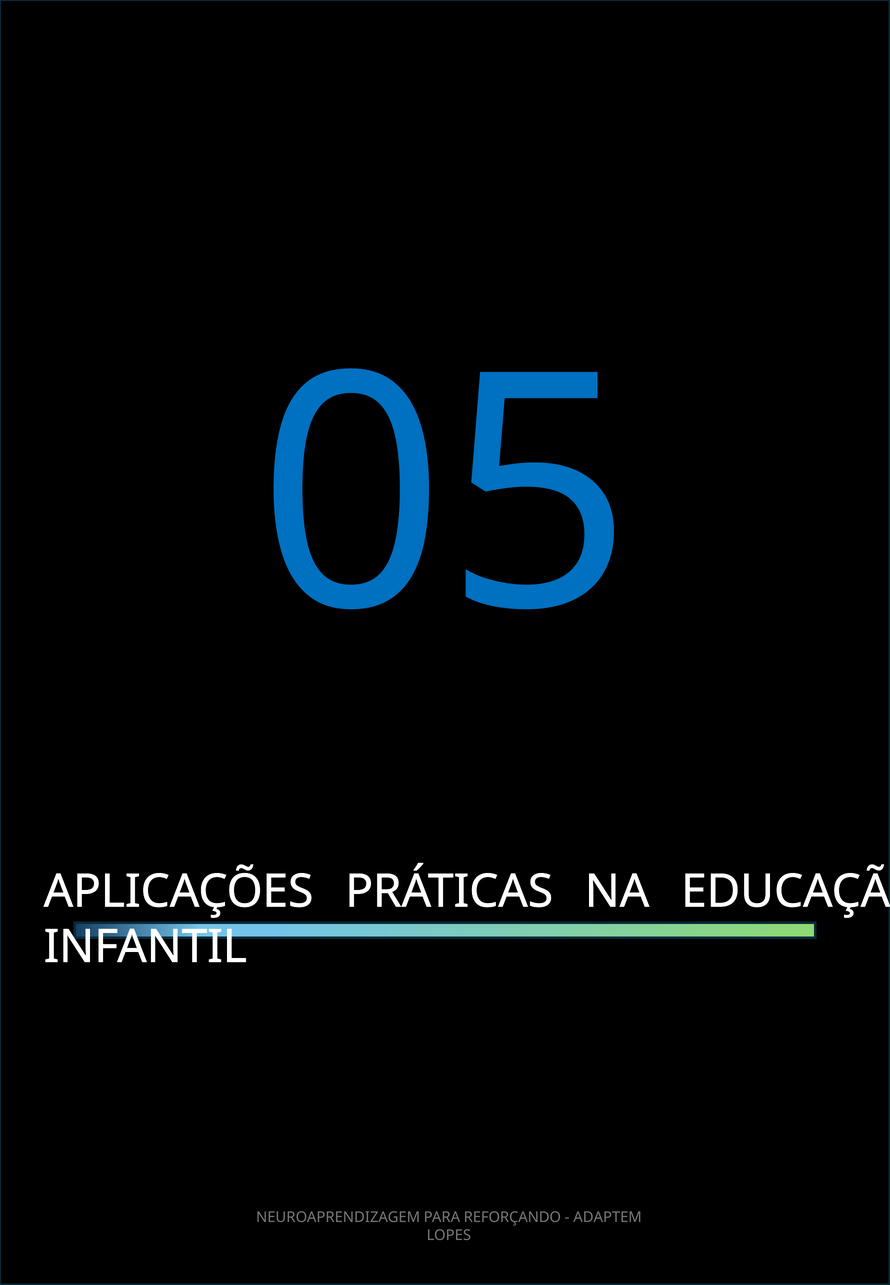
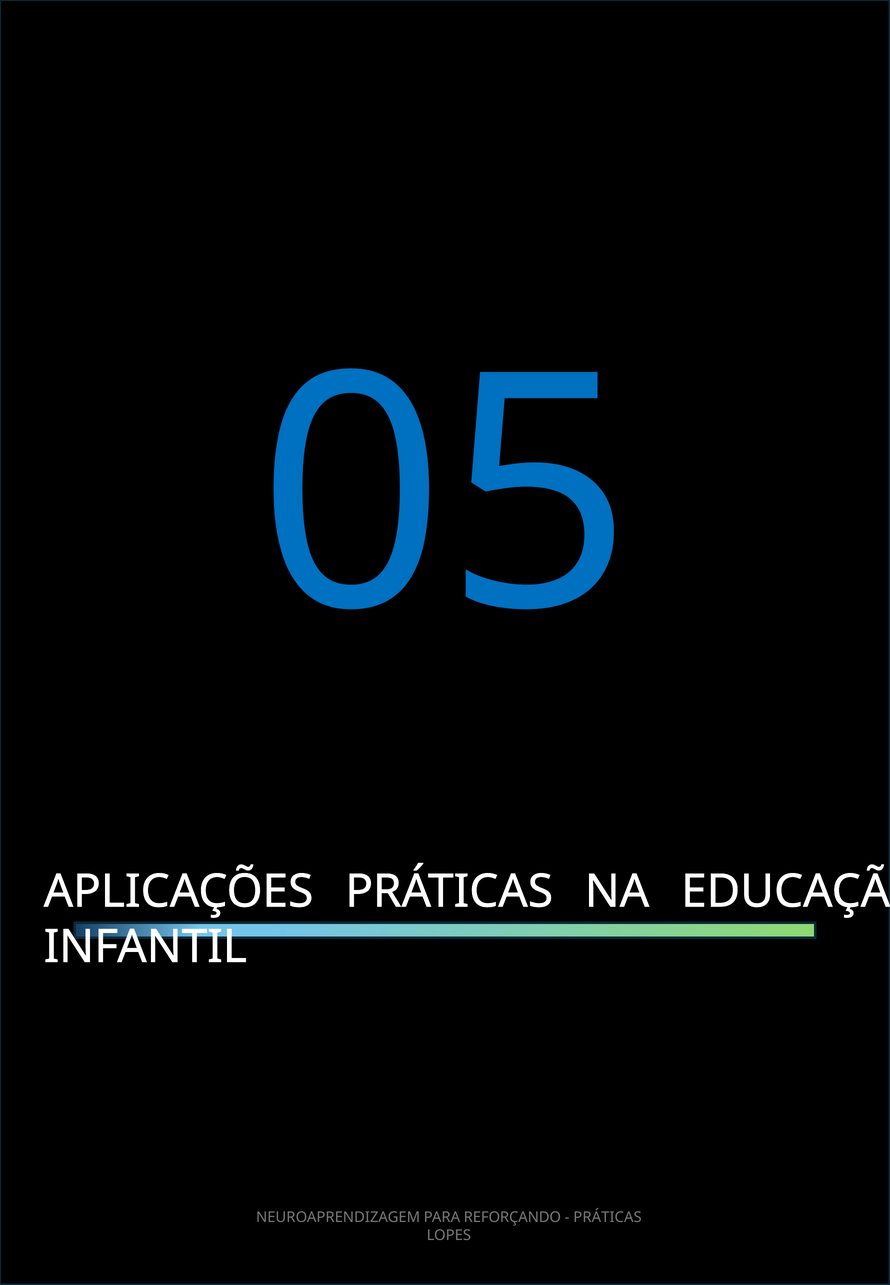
ADAPTEM: ADAPTEM -> PRÁTICAS (608, 1218)
